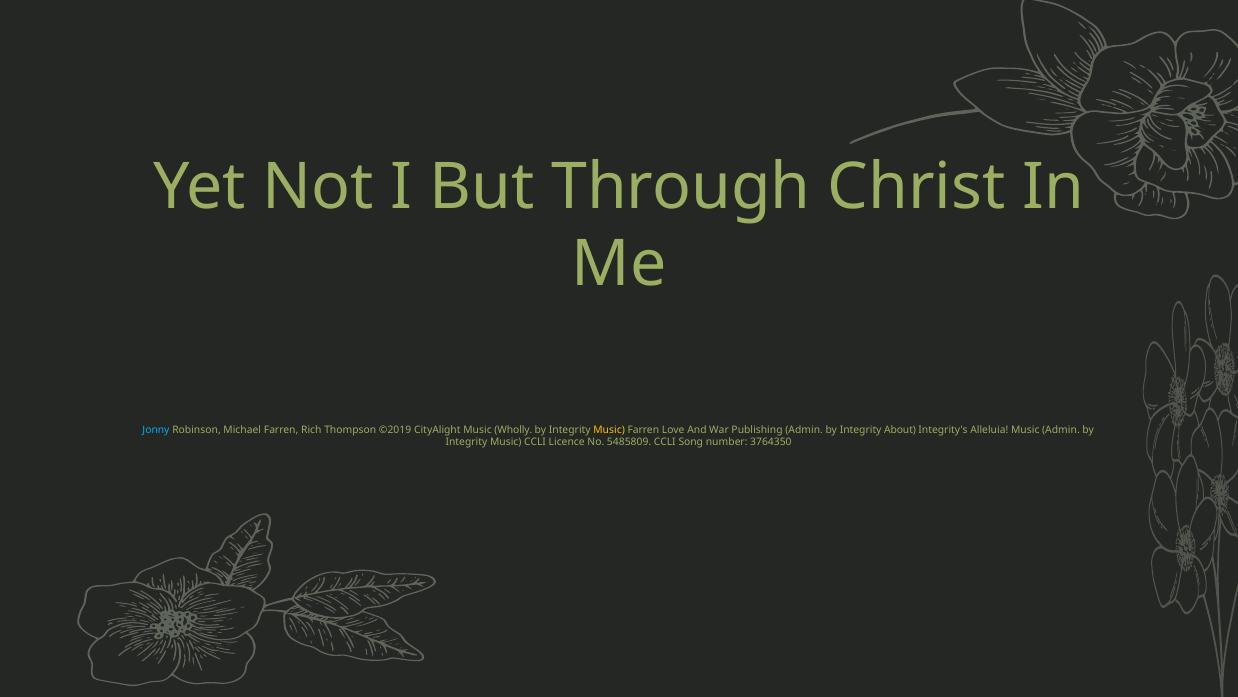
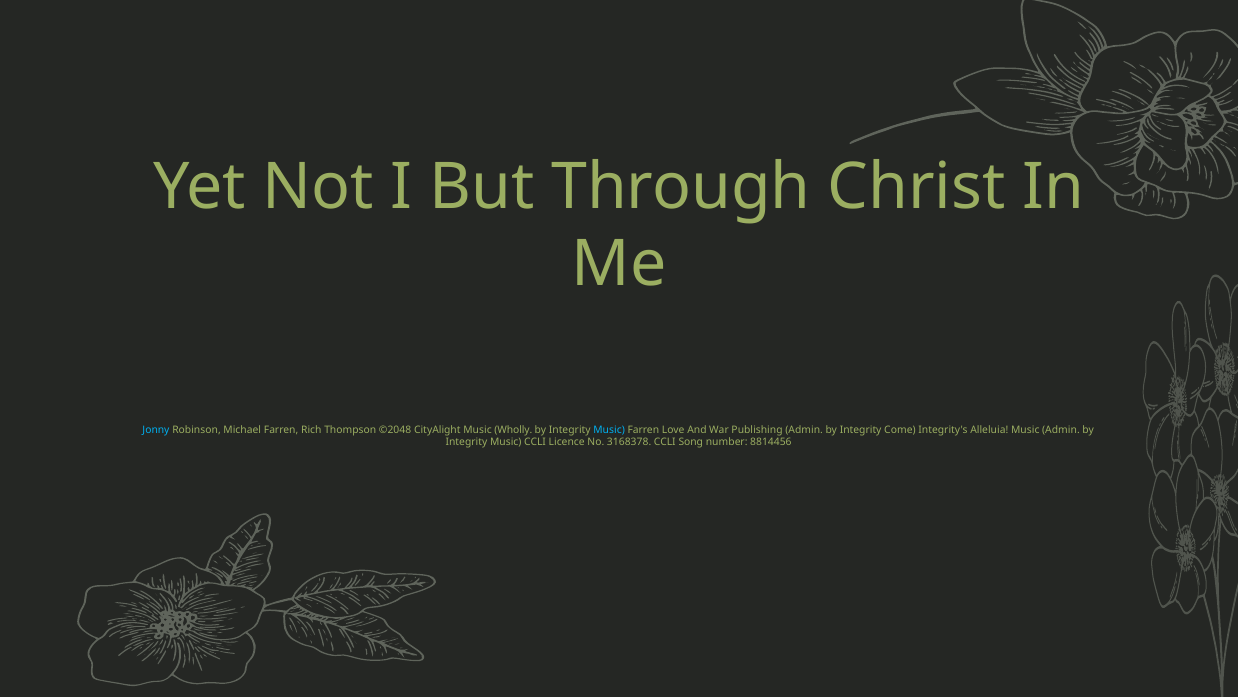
©2019: ©2019 -> ©2048 (395, 429)
Music colour: yellow -> light blue (609, 429)
About: About -> Come (900, 429)
5485809: 5485809 -> 3168378 (629, 442)
3764350: 3764350 -> 8814456 (771, 442)
